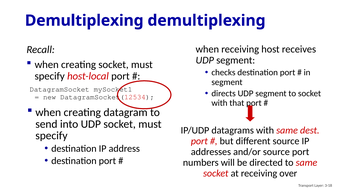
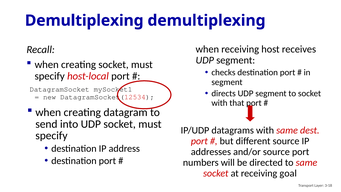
over: over -> goal (288, 173)
